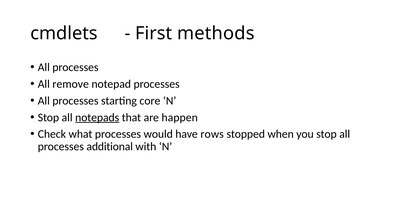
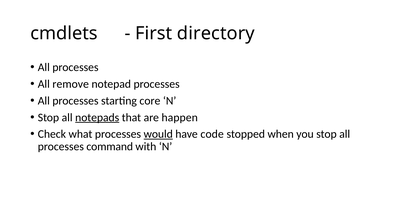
methods: methods -> directory (216, 33)
would underline: none -> present (158, 134)
rows: rows -> code (212, 134)
additional: additional -> command (110, 147)
